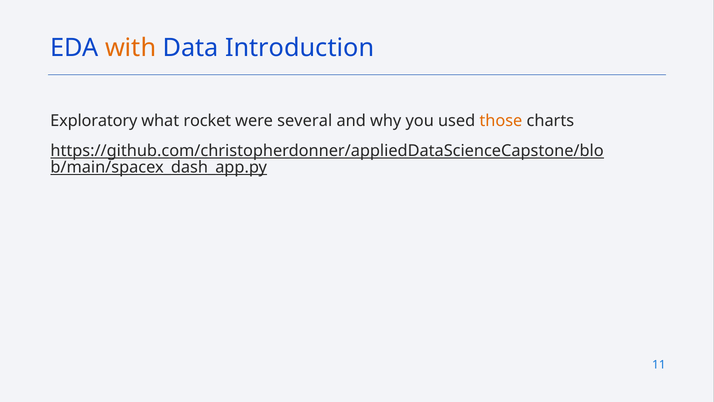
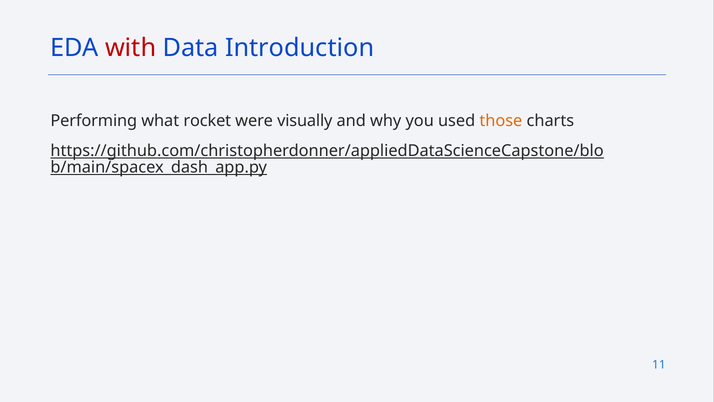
with colour: orange -> red (131, 48)
Exploratory: Exploratory -> Performing (94, 121)
several: several -> visually (305, 121)
